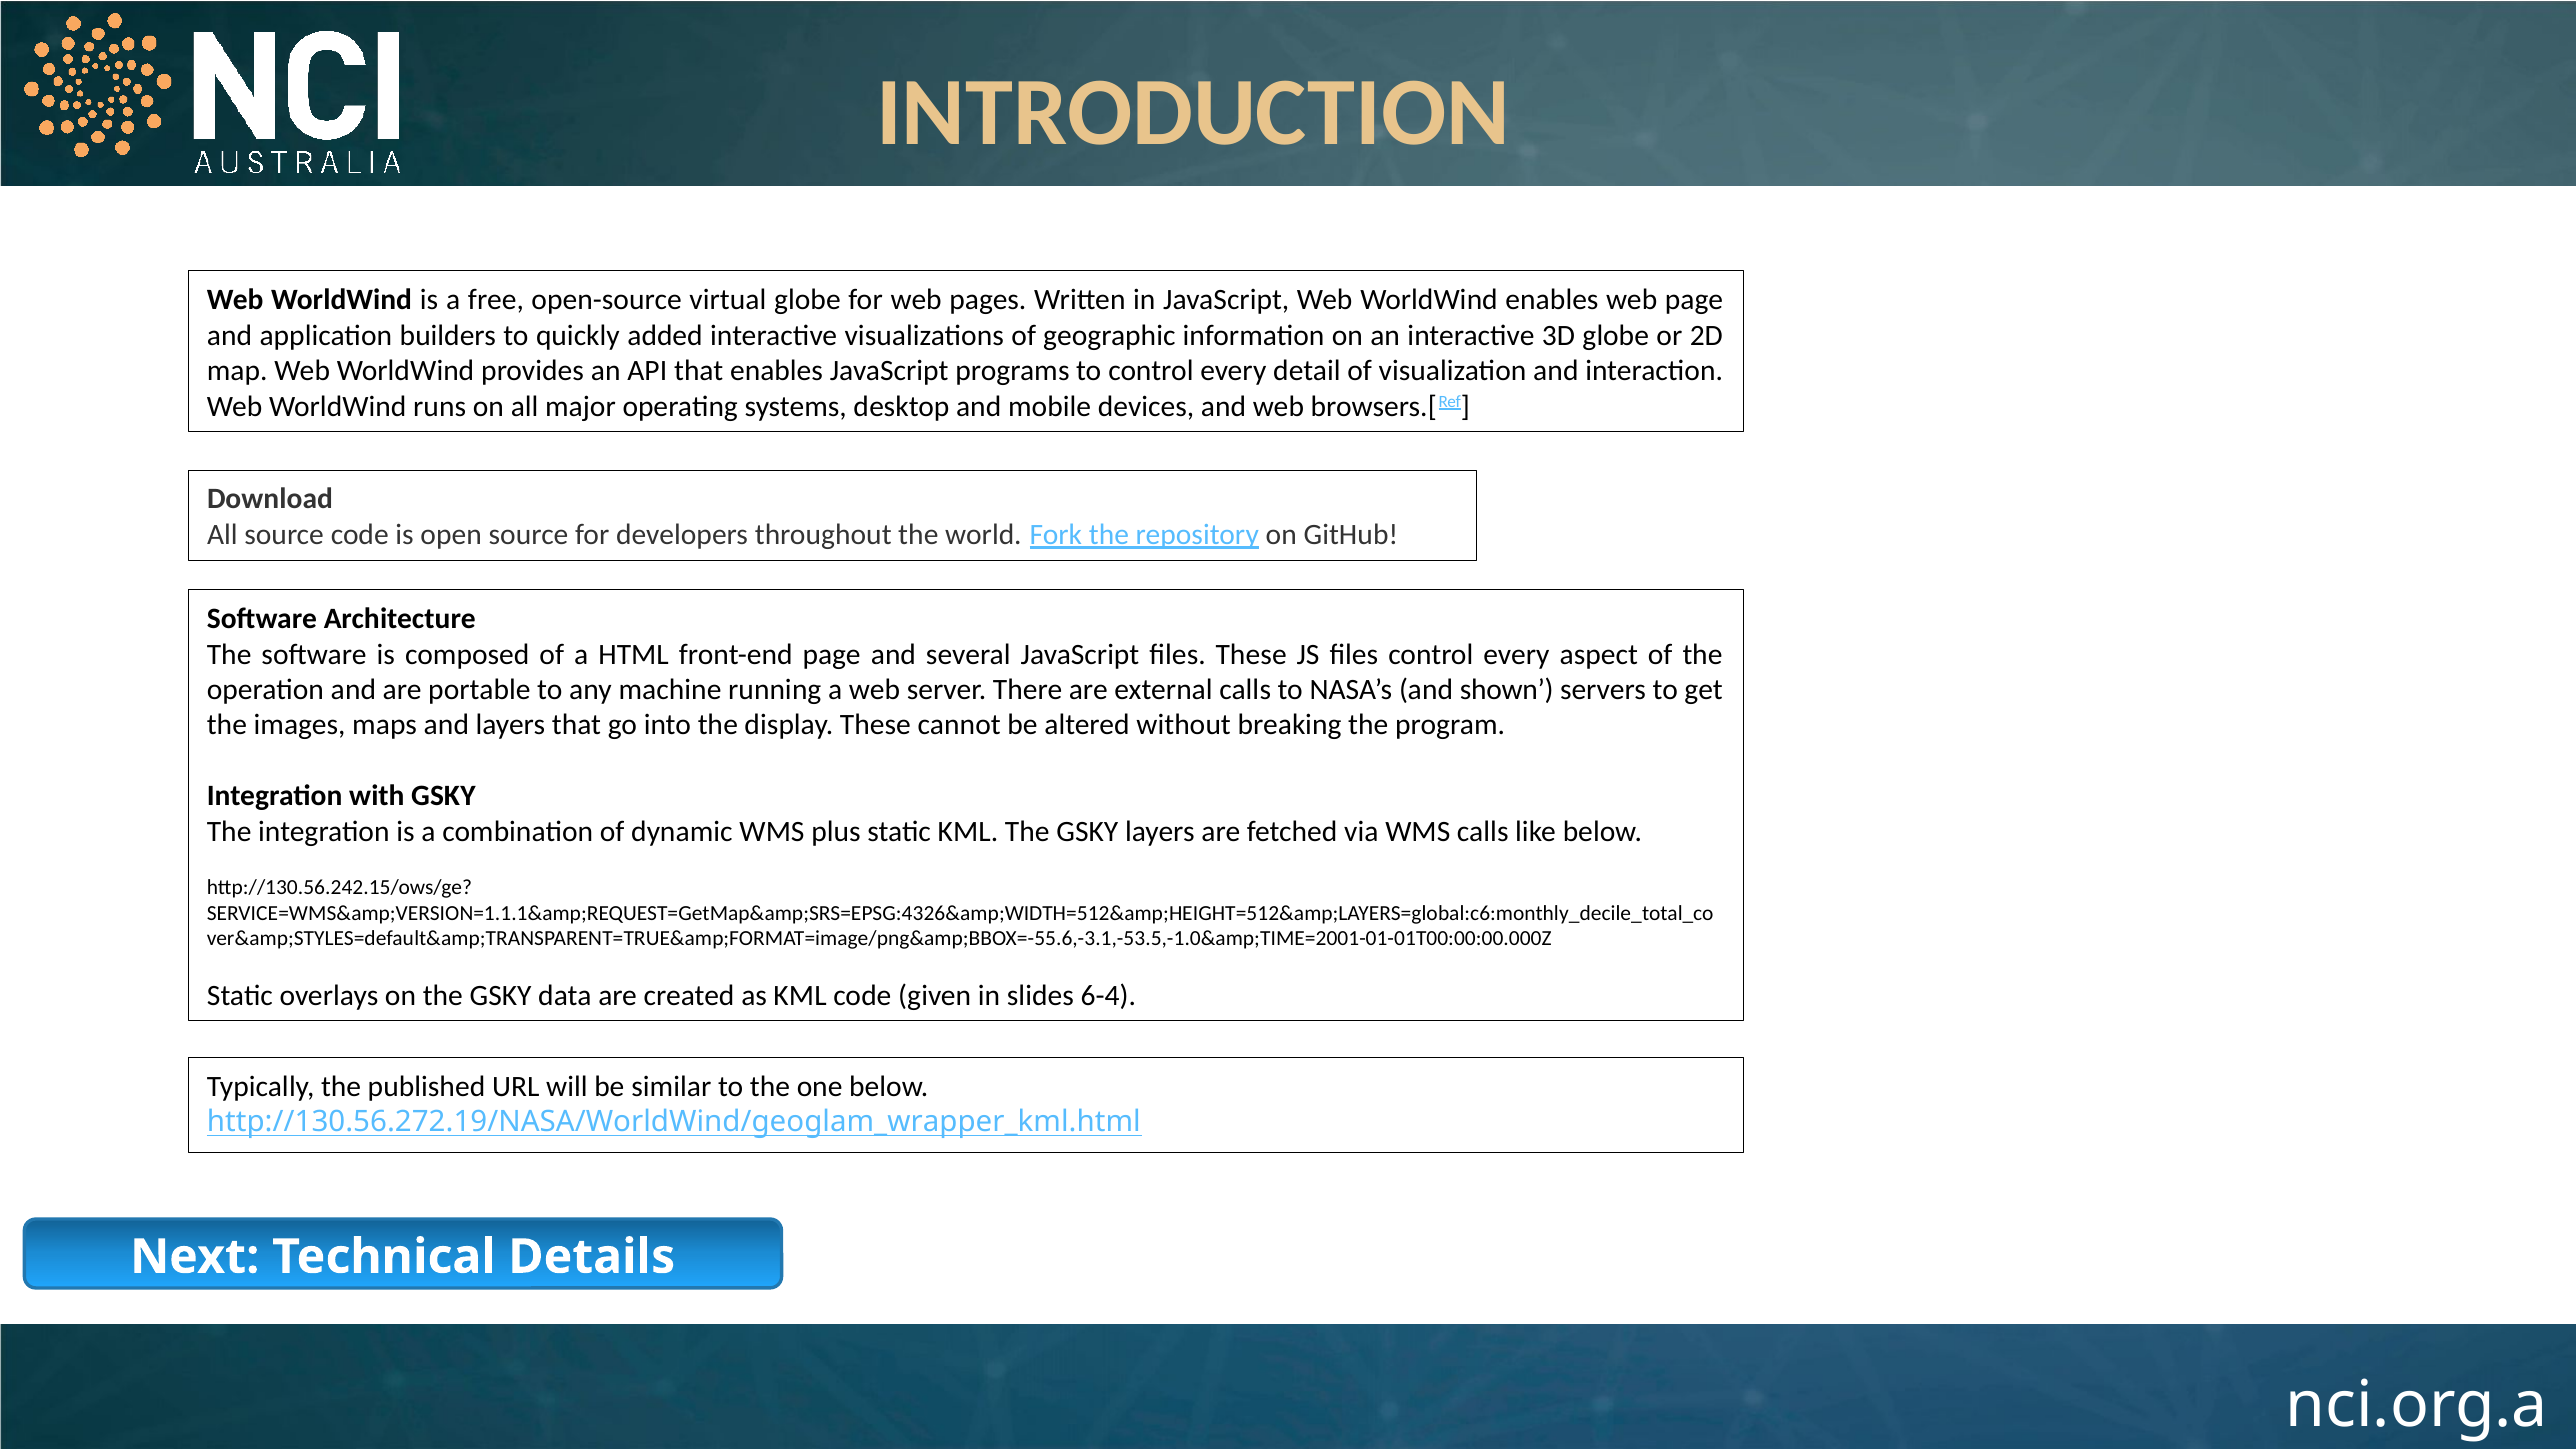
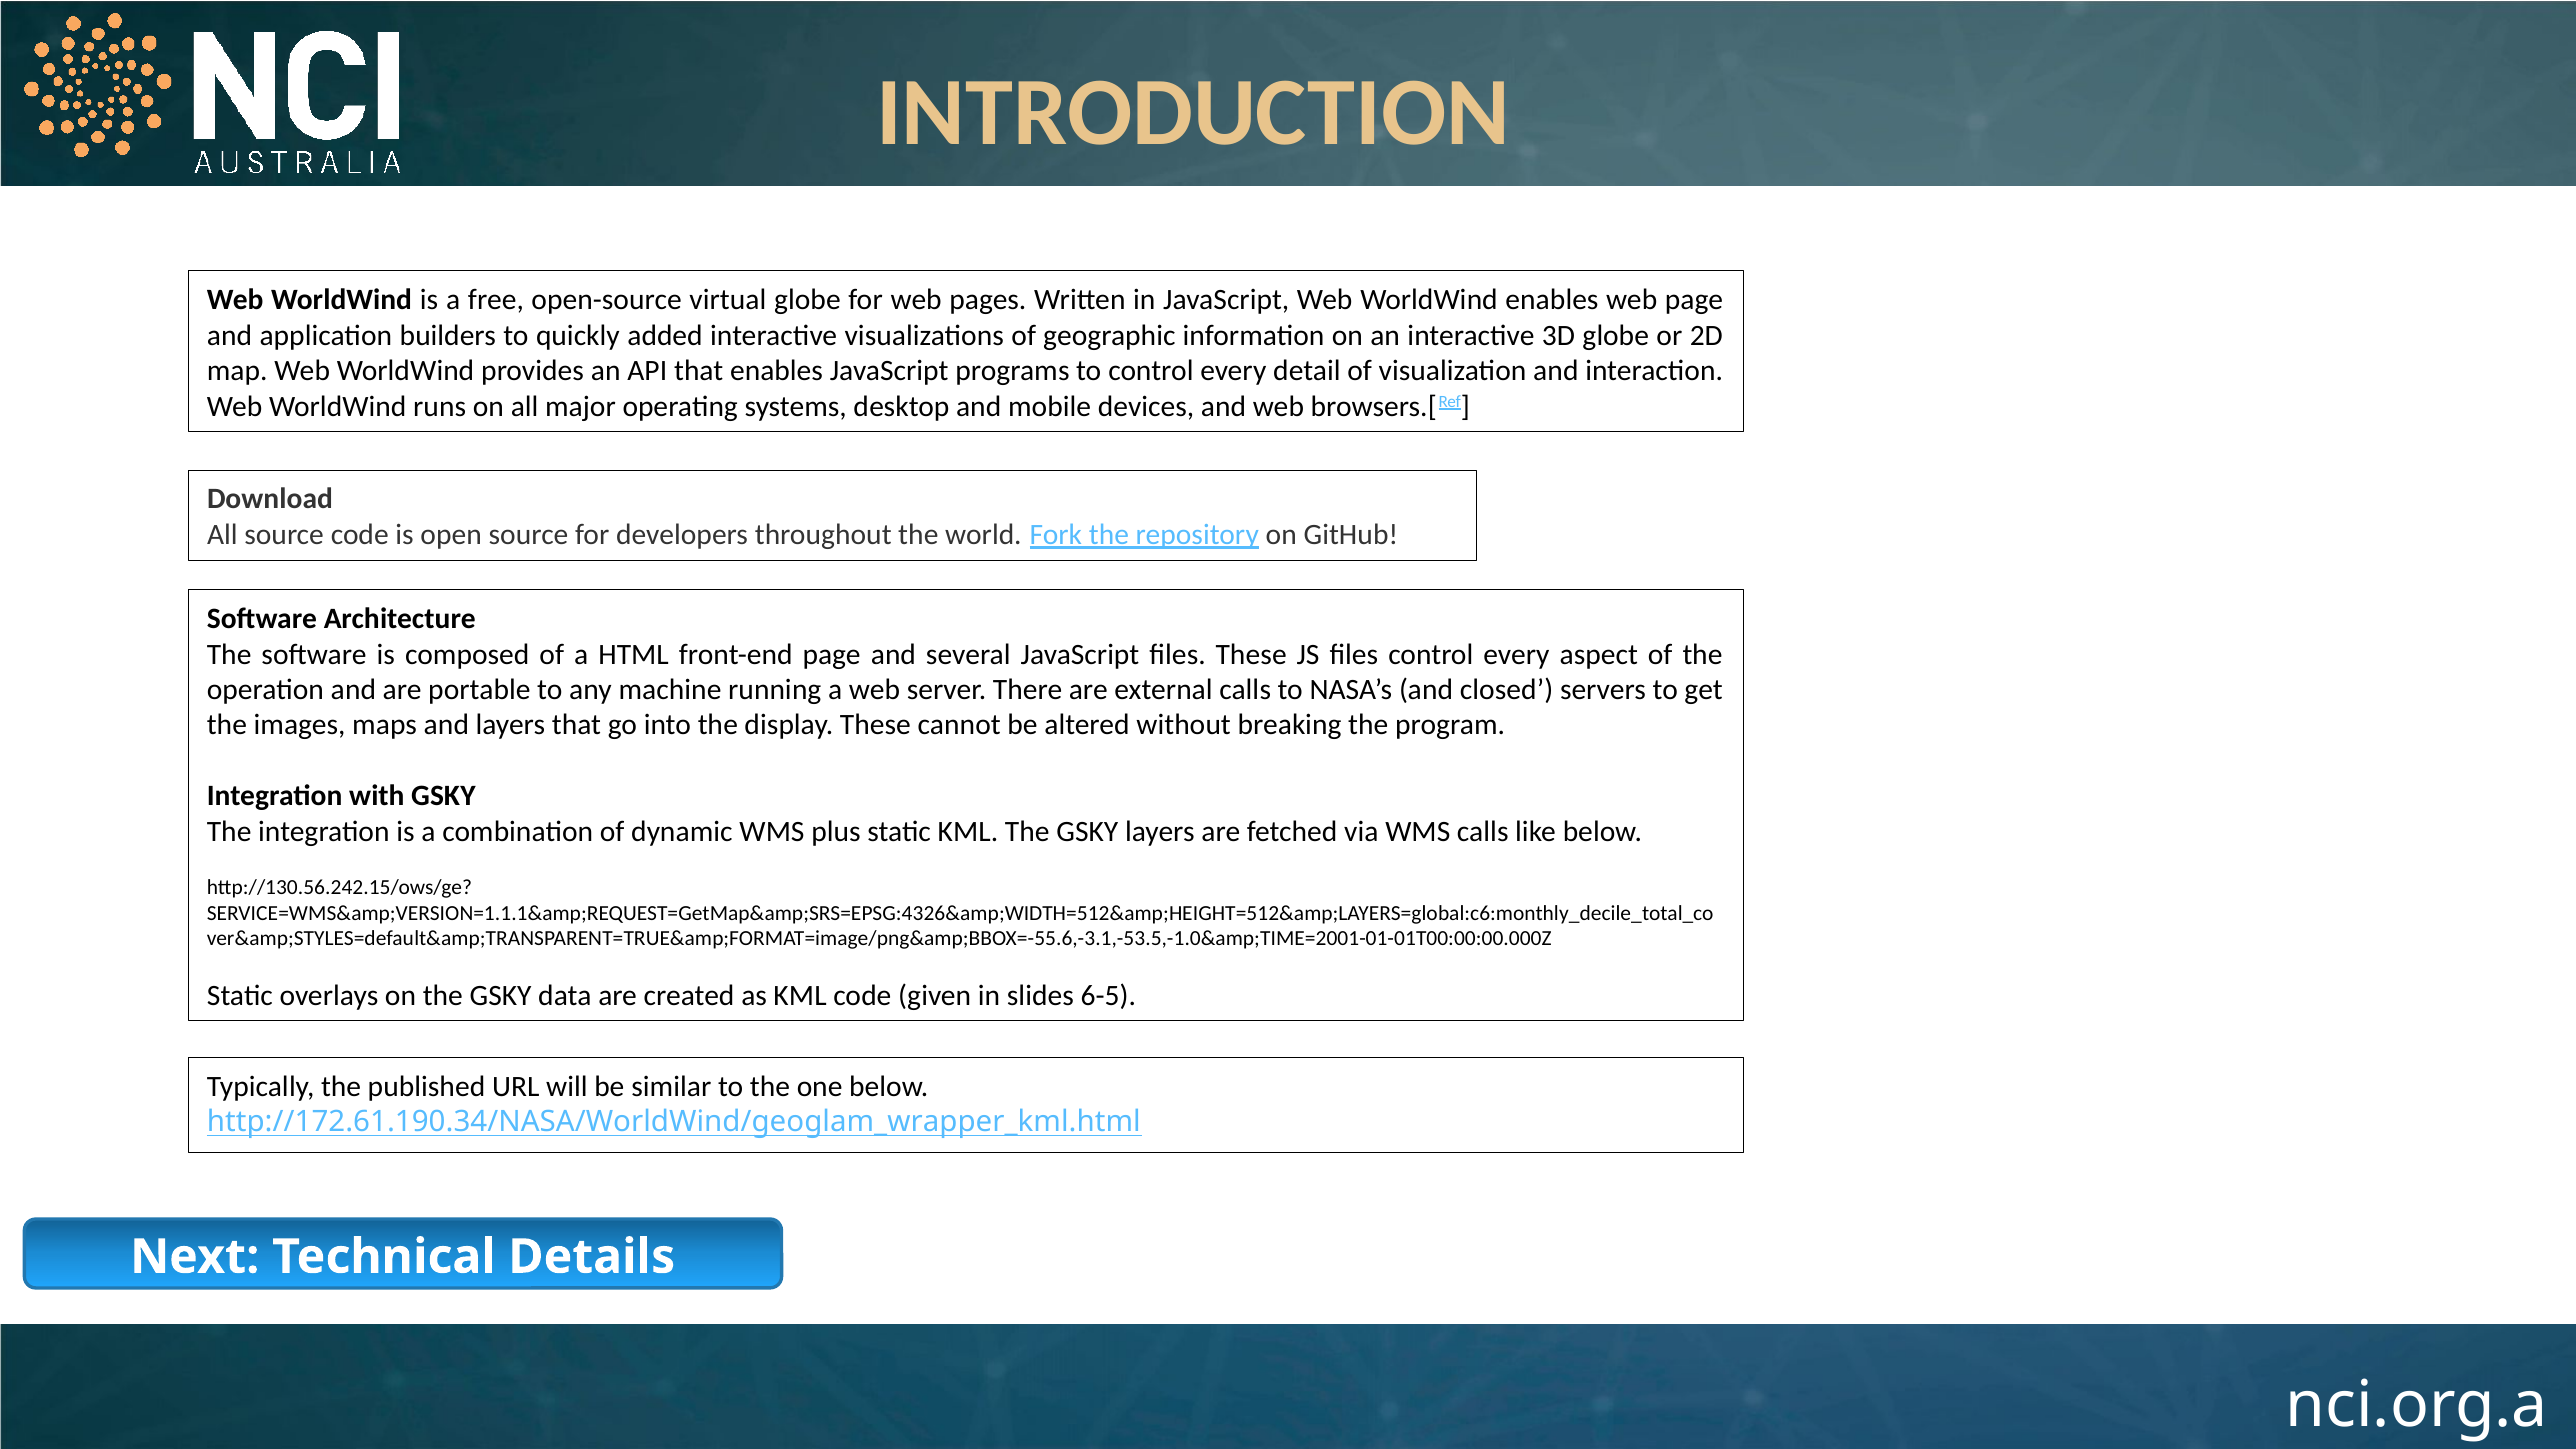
shown: shown -> closed (1507, 690)
6-4: 6-4 -> 6-5 (1108, 996)
http://130.56.272.19/NASA/WorldWind/geoglam_wrapper_kml.html: http://130.56.272.19/NASA/WorldWind/geoglam_wrapper_kml.html -> http://172.61.190.34/NASA/WorldWind/geoglam_wrapper_kml.html (674, 1122)
